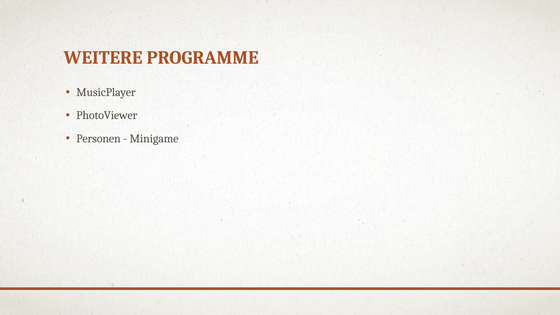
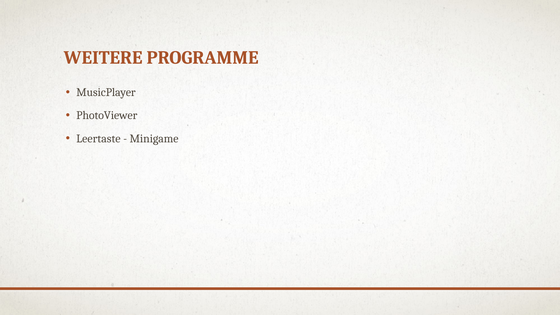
Personen: Personen -> Leertaste (98, 139)
